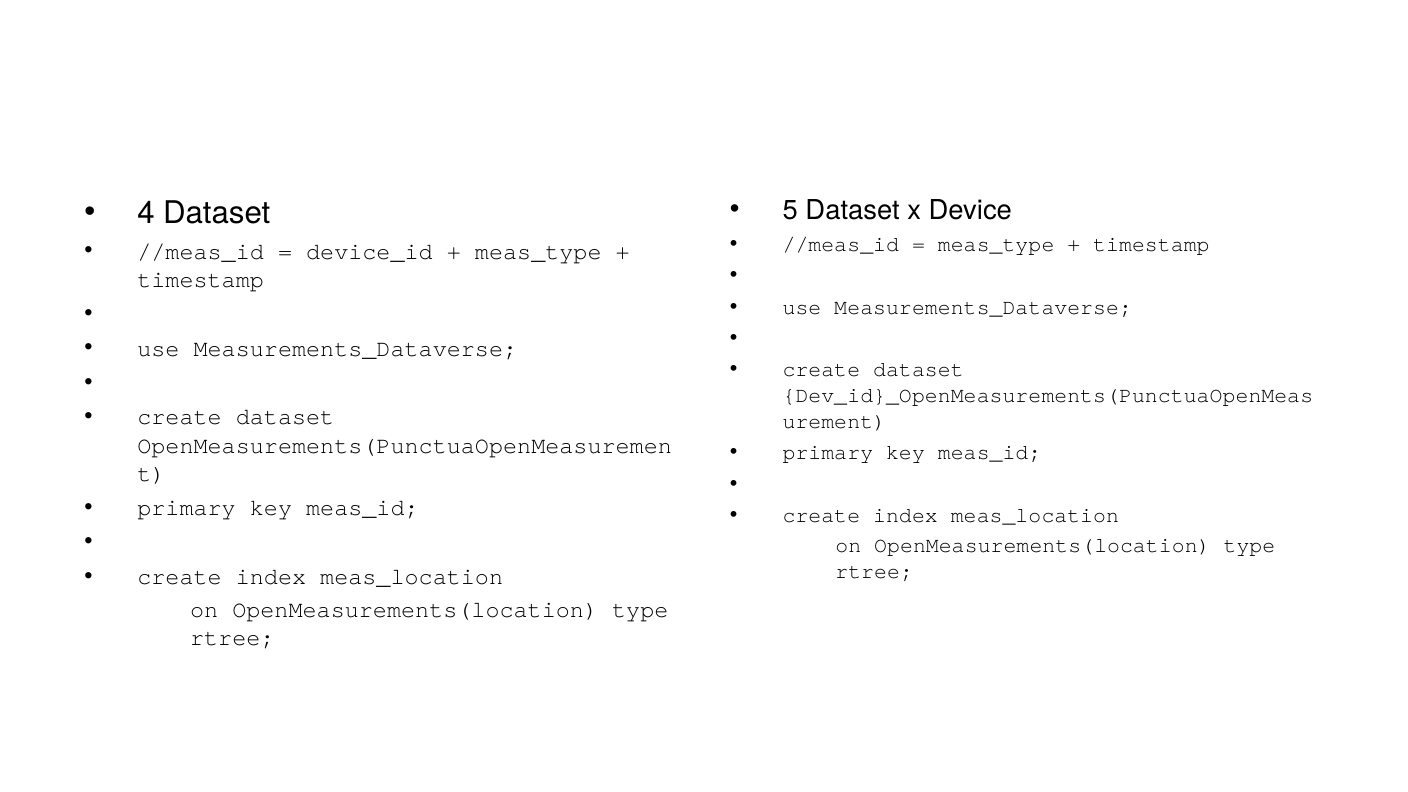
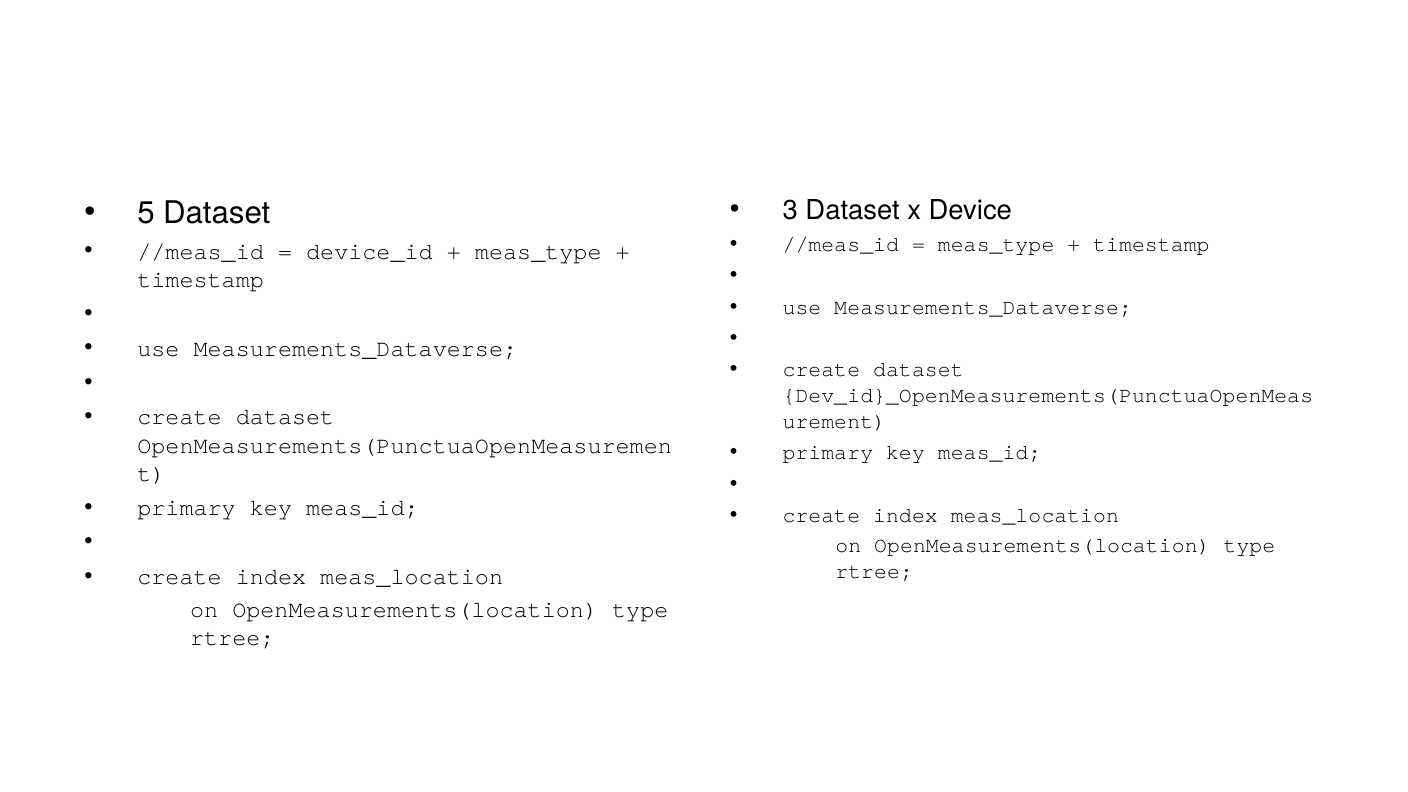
5: 5 -> 3 (790, 210)
4: 4 -> 5 (146, 213)
